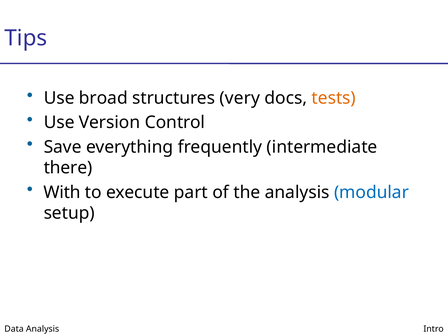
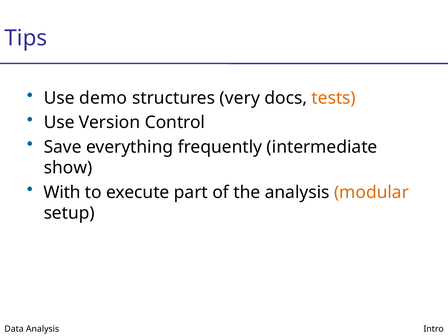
broad: broad -> demo (103, 98)
there: there -> show (68, 168)
modular colour: blue -> orange (371, 192)
